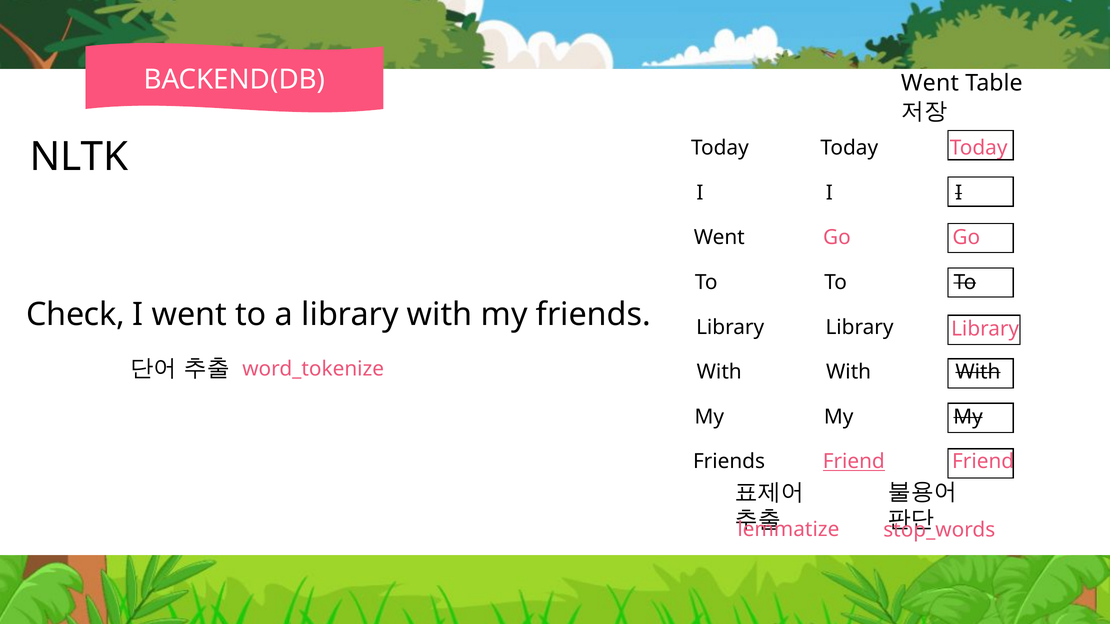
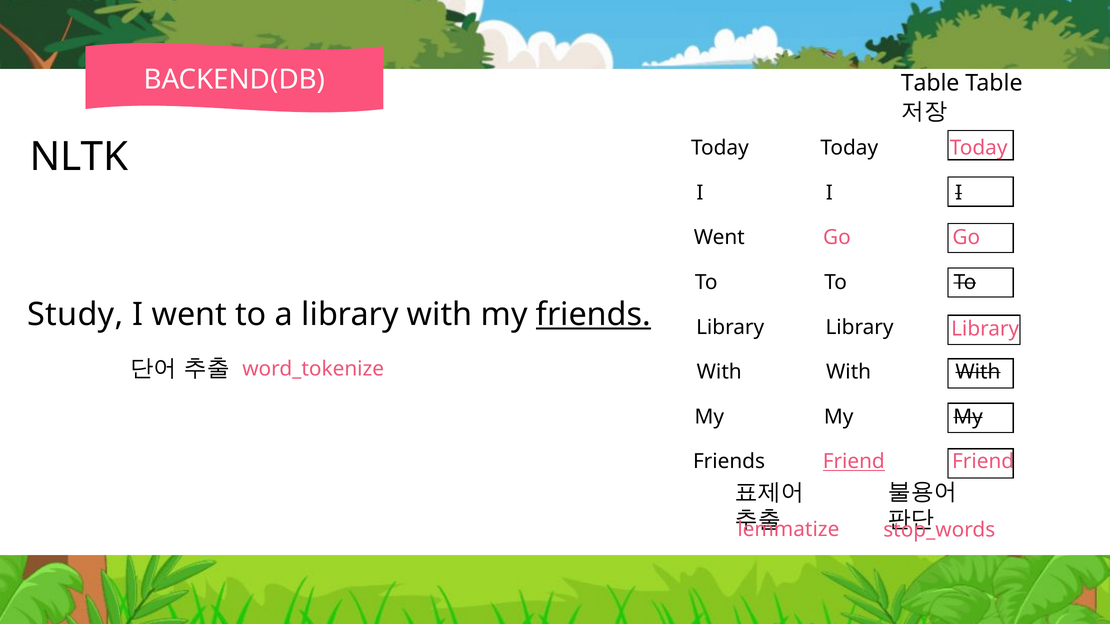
Went: Went -> Table (930, 83)
Check: Check -> Study (75, 315)
friends underline: none -> present (593, 315)
